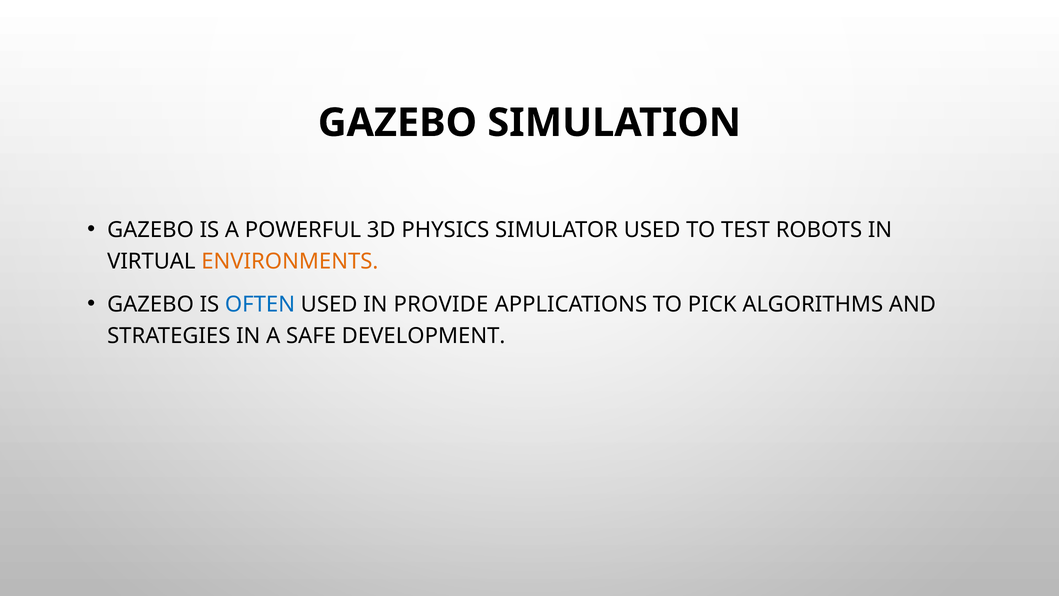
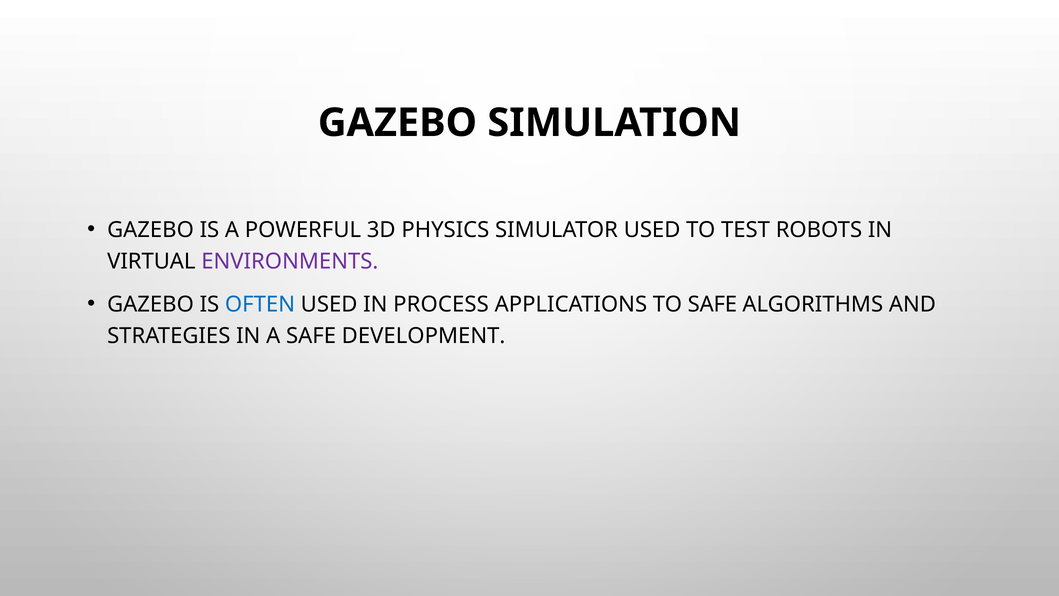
ENVIRONMENTS colour: orange -> purple (290, 261)
PROVIDE: PROVIDE -> PROCESS (441, 304)
TO PICK: PICK -> SAFE (712, 304)
